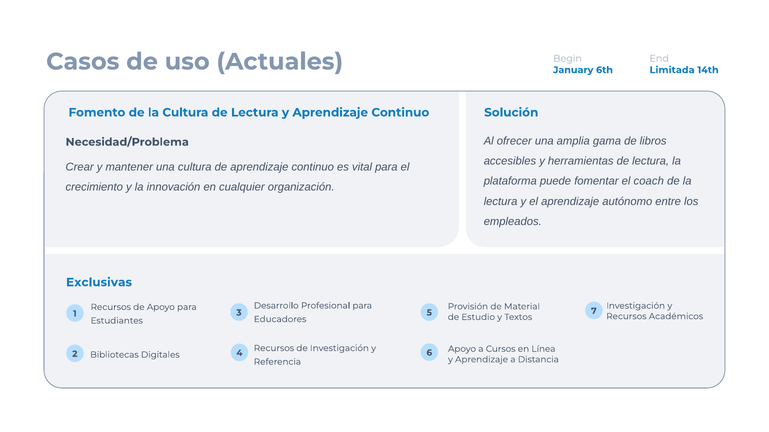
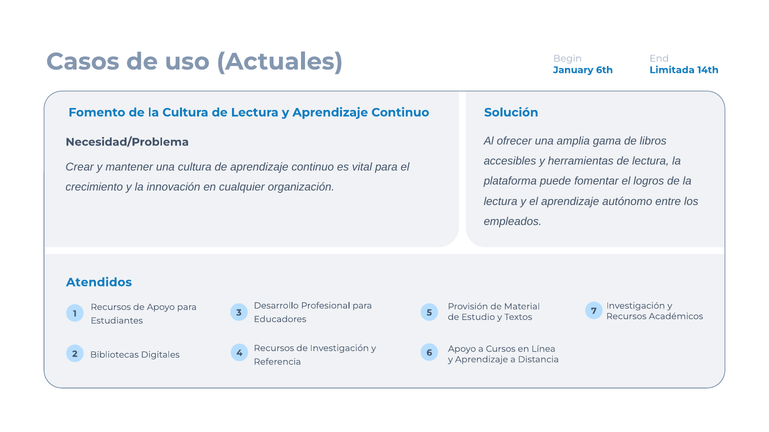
coach: coach -> logros (649, 181)
Exclusivas: Exclusivas -> Atendidos (99, 283)
